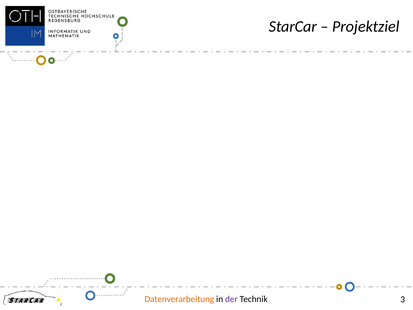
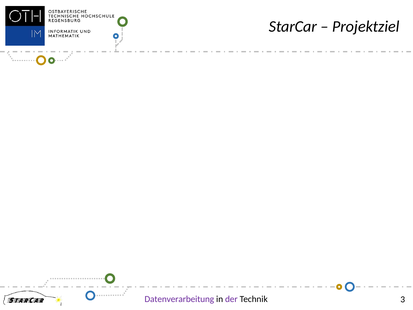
Datenverarbeitung colour: orange -> purple (179, 299)
